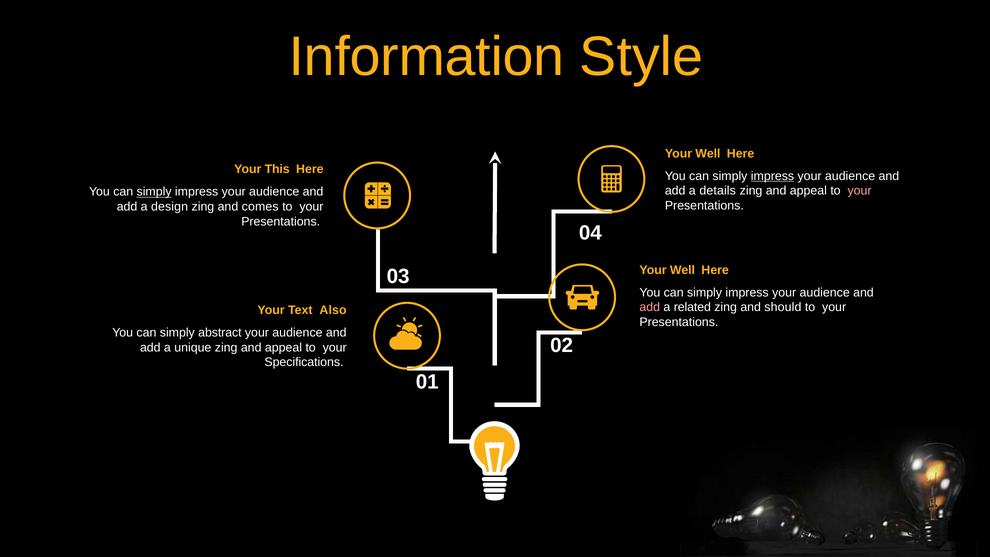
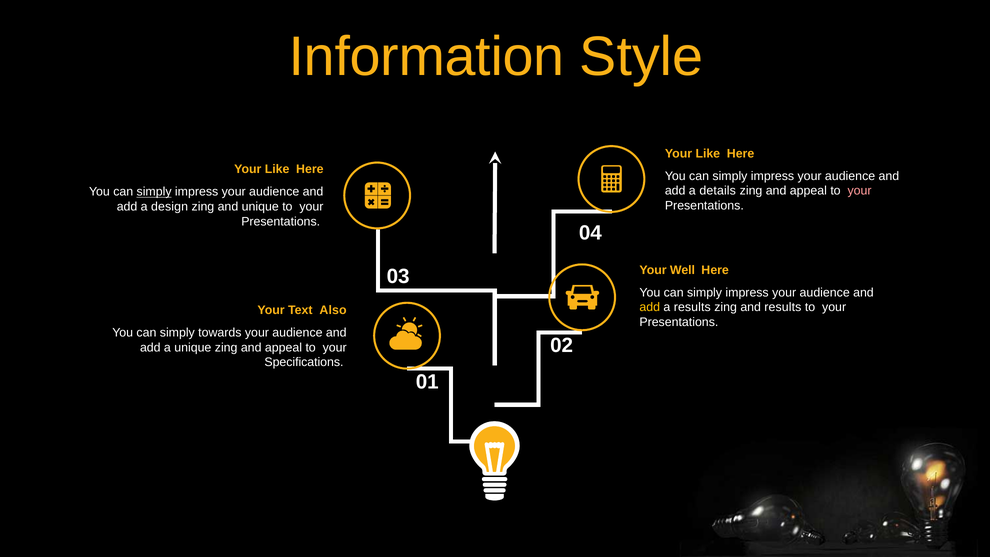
Well: Well -> Like (708, 153)
This: This -> Like (277, 169)
impress underline: present -> none (772, 176)
and comes: comes -> unique (260, 207)
add colour: pink -> yellow (650, 307)
a related: related -> results (692, 307)
and should: should -> results (783, 307)
abstract: abstract -> towards (220, 333)
